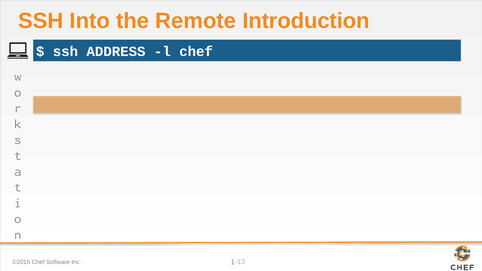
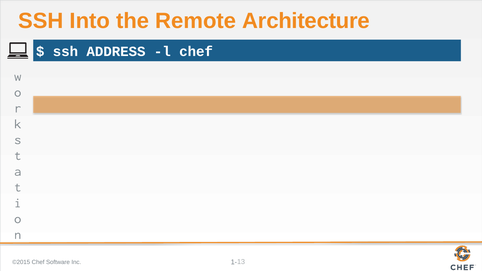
Introduction: Introduction -> Architecture (306, 21)
